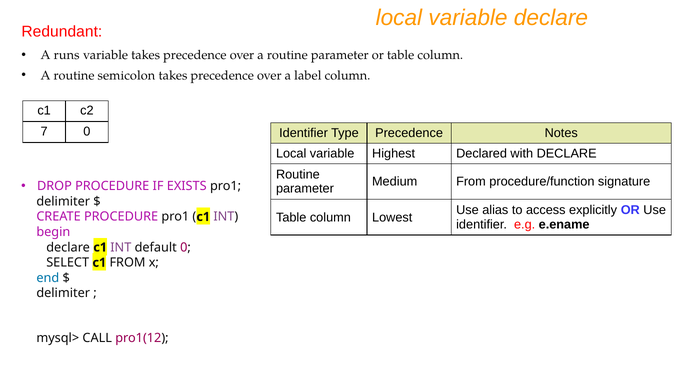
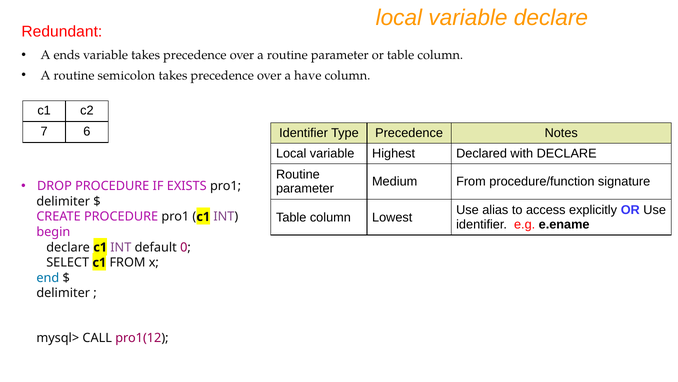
runs: runs -> ends (67, 55)
label: label -> have (308, 75)
7 0: 0 -> 6 (87, 131)
